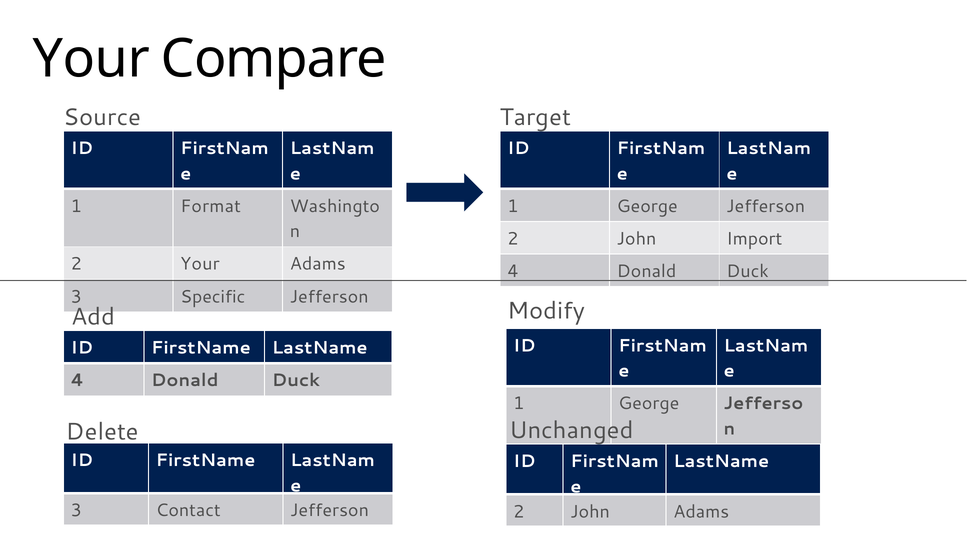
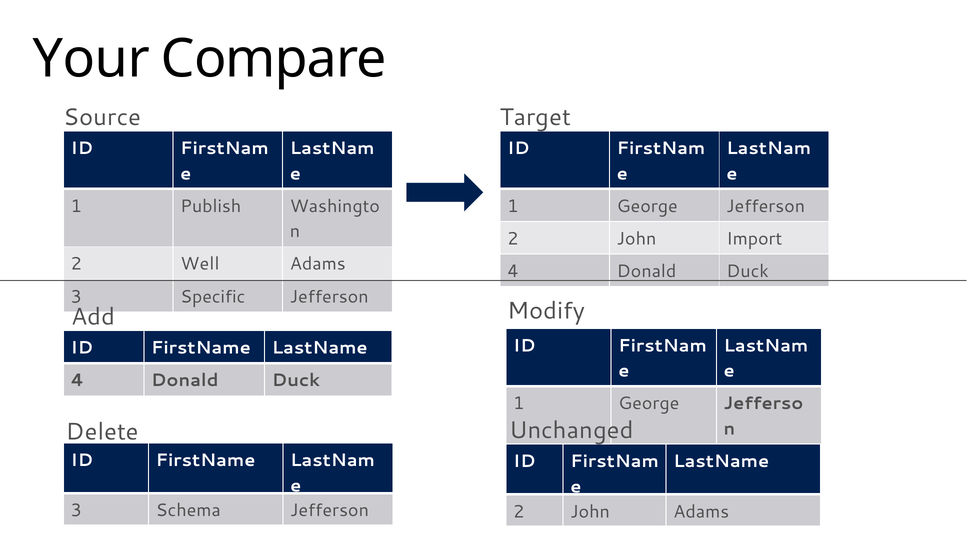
Format: Format -> Publish (211, 206)
2 Your: Your -> Well (200, 264)
Contact: Contact -> Schema (188, 510)
